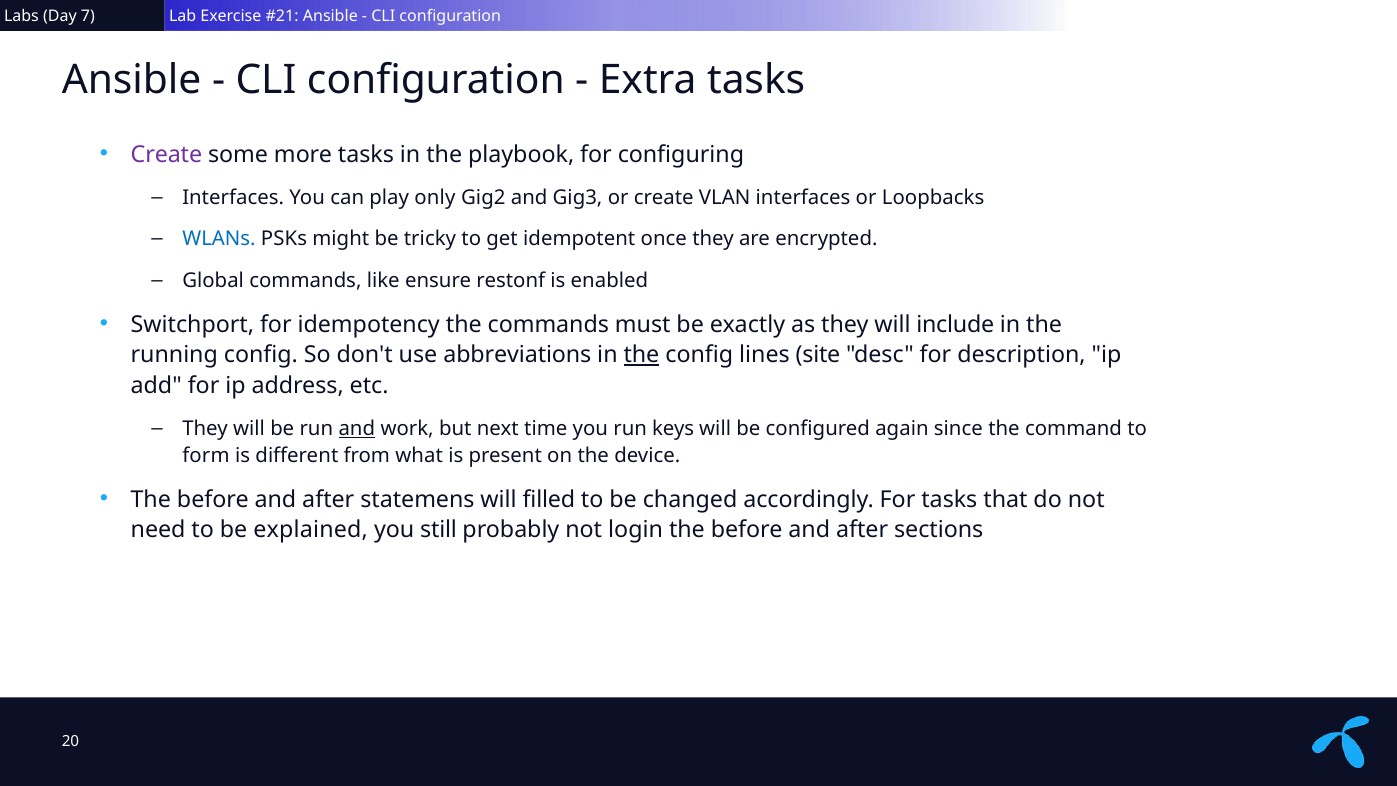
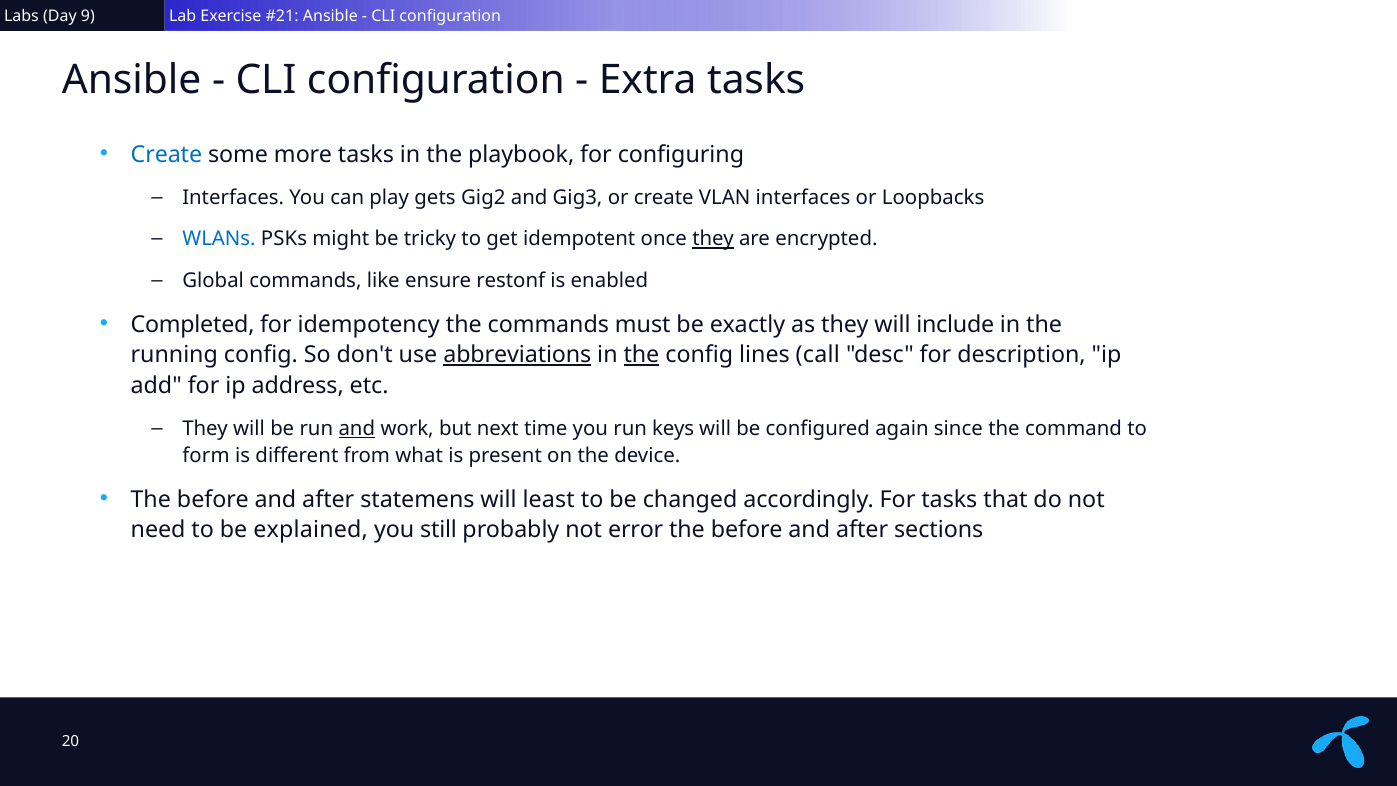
7: 7 -> 9 (88, 17)
Create colour: purple -> blue (166, 155)
only: only -> gets (435, 198)
they underline: none -> present (713, 239)
Switchport: Switchport -> Completed (193, 324)
abbreviations underline: none -> present (517, 355)
site: site -> call (818, 355)
filled: filled -> least (549, 499)
login: login -> error (636, 530)
